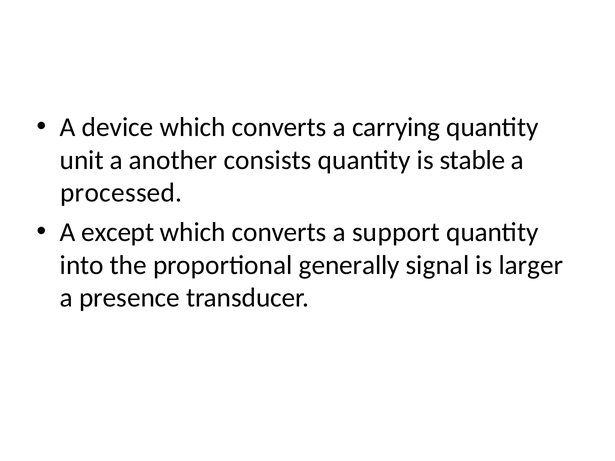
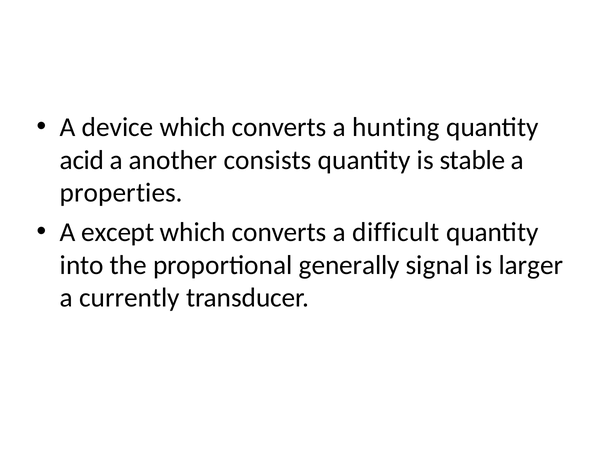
carrying: carrying -> hunting (396, 127)
unit: unit -> acid (82, 160)
processed: processed -> properties (121, 193)
support: support -> difficult (396, 232)
presence: presence -> currently (129, 298)
